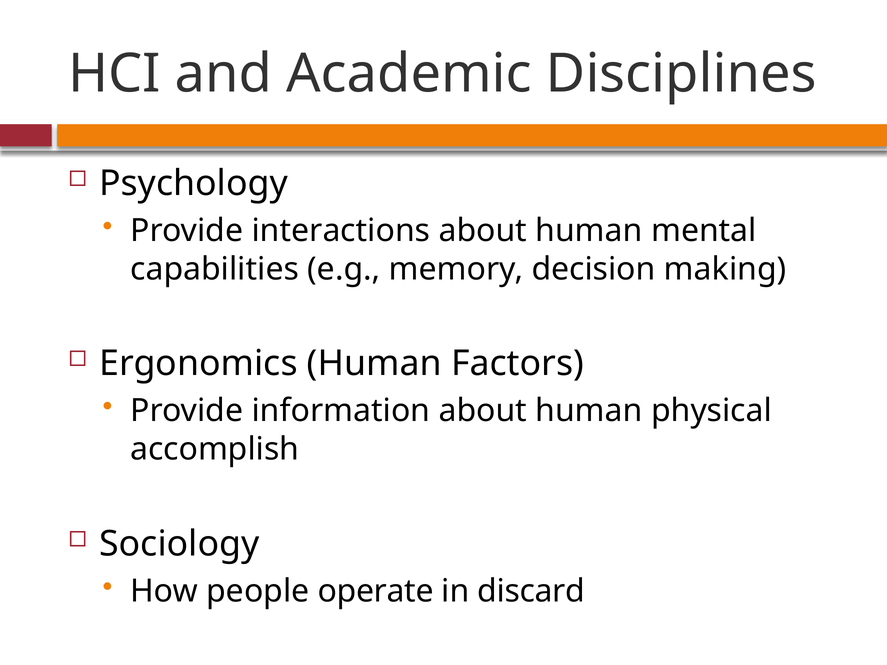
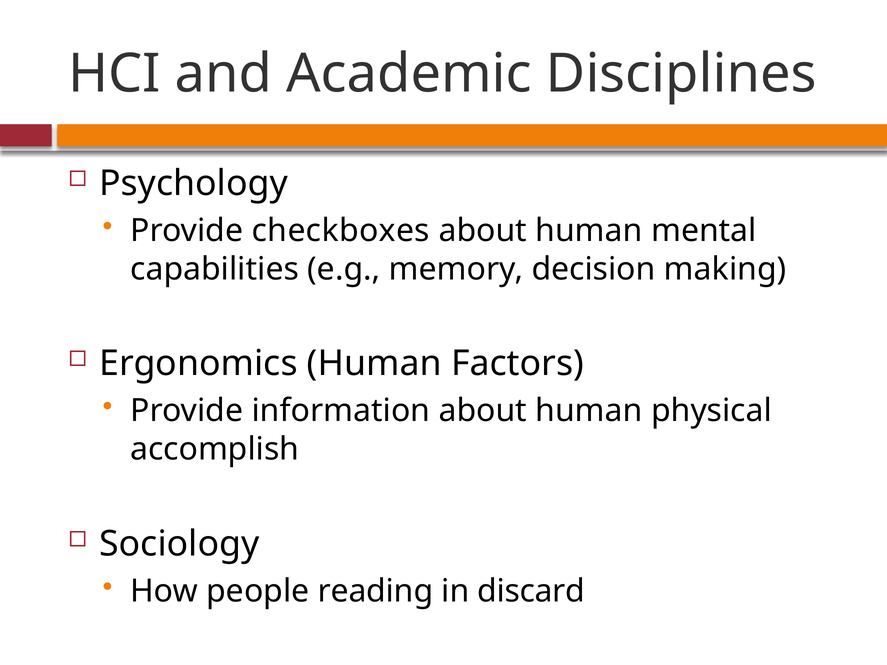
interactions: interactions -> checkboxes (341, 231)
operate: operate -> reading (376, 591)
